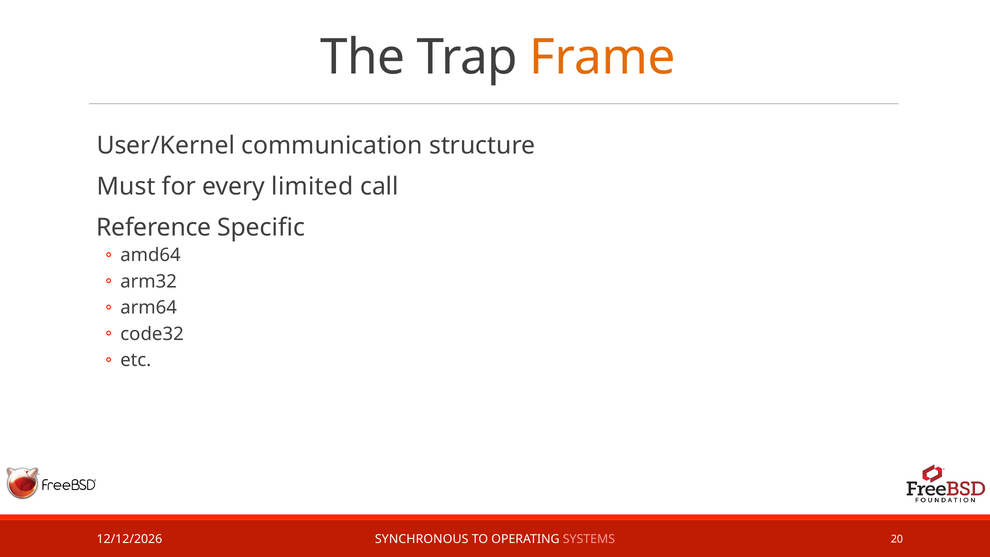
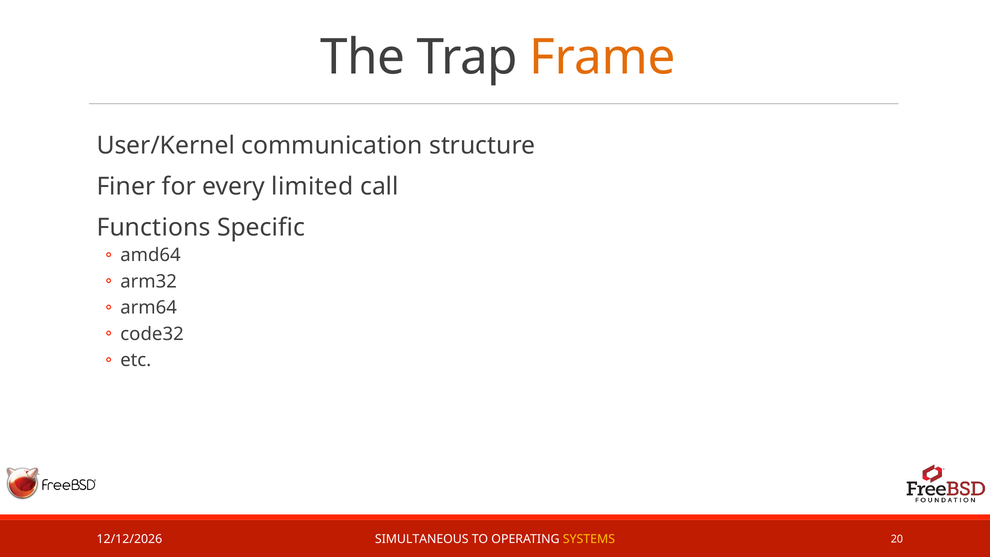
Must: Must -> Finer (126, 187)
Reference: Reference -> Functions (154, 228)
SYNCHRONOUS: SYNCHRONOUS -> SIMULTANEOUS (422, 539)
SYSTEMS colour: pink -> yellow (589, 539)
